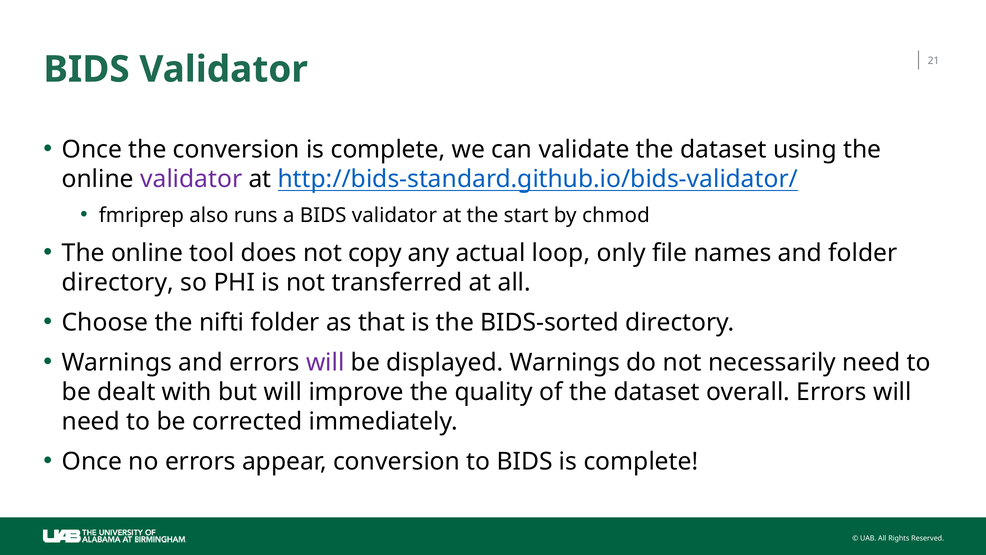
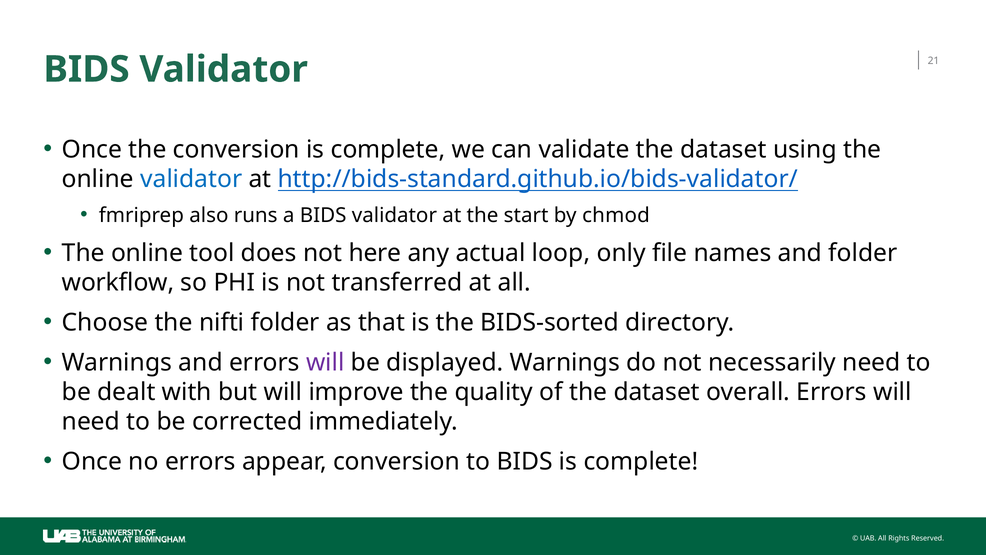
validator colour: purple -> blue (191, 179)
copy: copy -> here (375, 253)
directory: directory -> workflow (118, 282)
